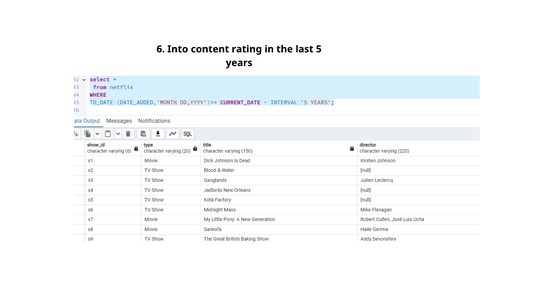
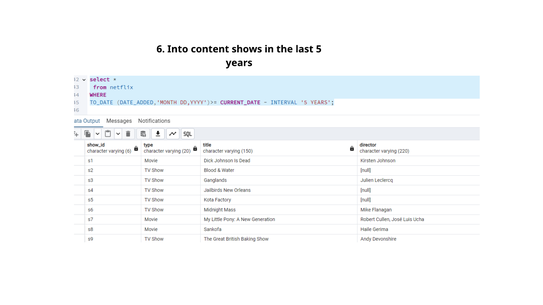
rating: rating -> shows (247, 49)
